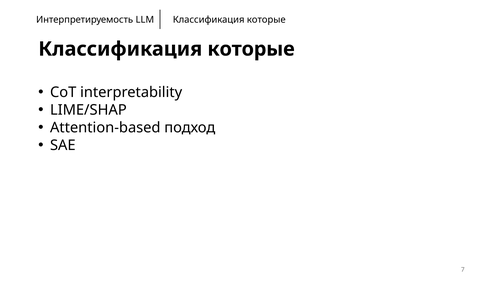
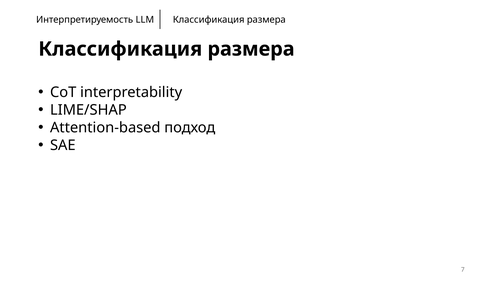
LLM Классификация которые: которые -> размера (266, 20)
которые: которые -> размера (251, 49)
